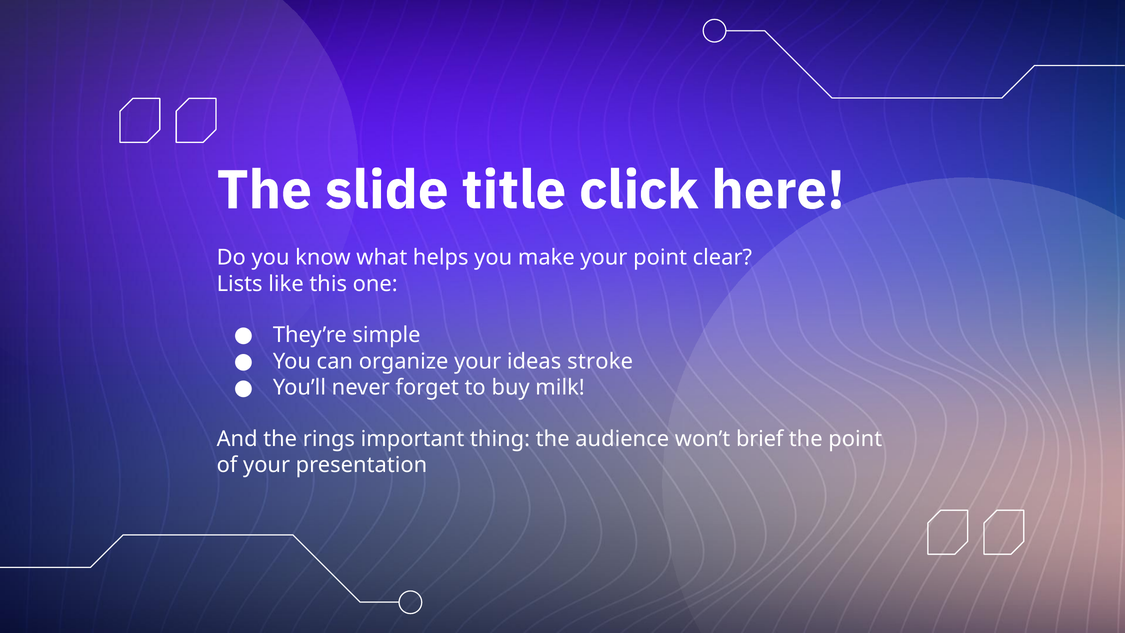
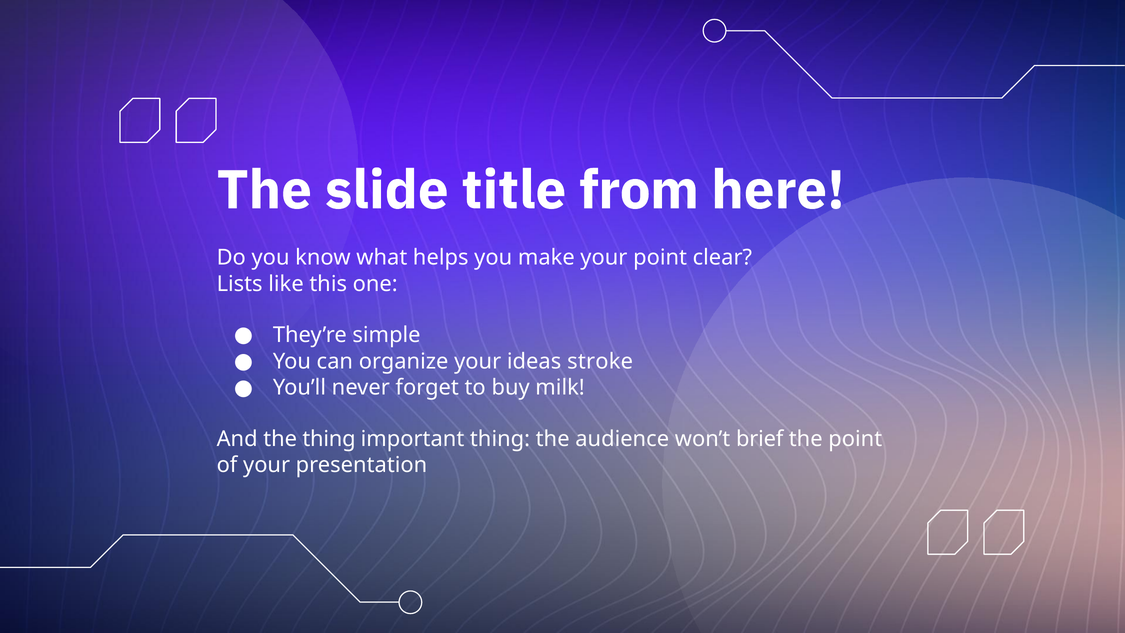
click: click -> from (639, 190)
the rings: rings -> thing (329, 439)
